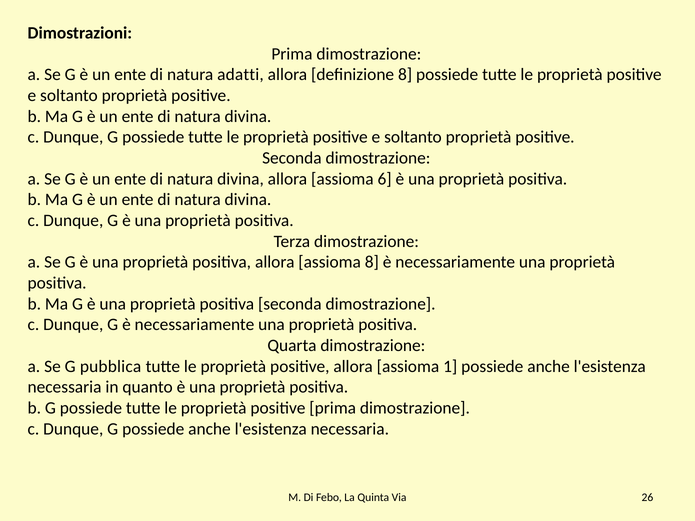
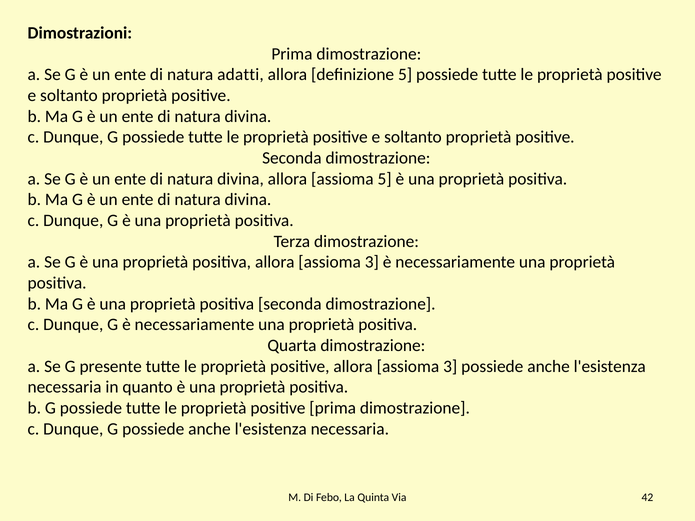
definizione 8: 8 -> 5 (405, 75)
assioma 6: 6 -> 5 (385, 179)
positiva allora assioma 8: 8 -> 3 (372, 262)
pubblica: pubblica -> presente (111, 367)
positive allora assioma 1: 1 -> 3 (450, 367)
26: 26 -> 42 (647, 498)
